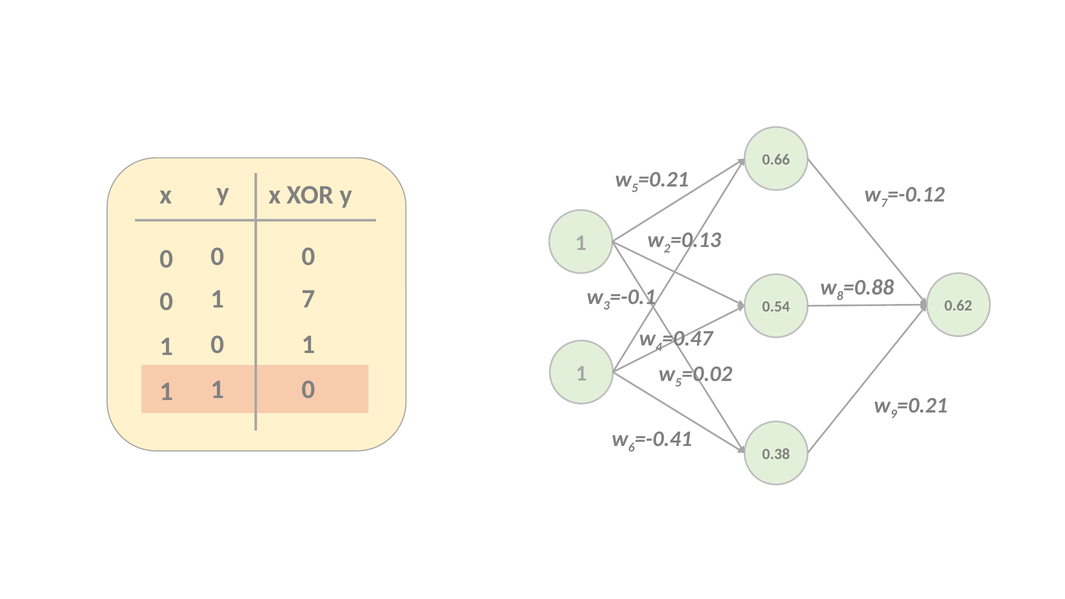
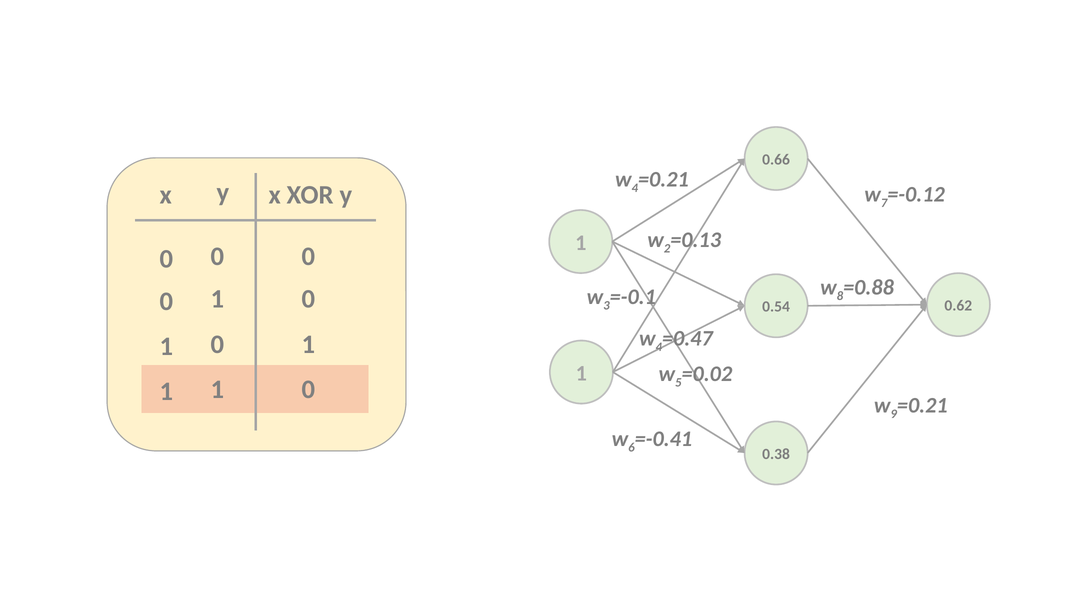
5: 5 -> 4 (635, 188)
7: 7 -> 0 (308, 299)
